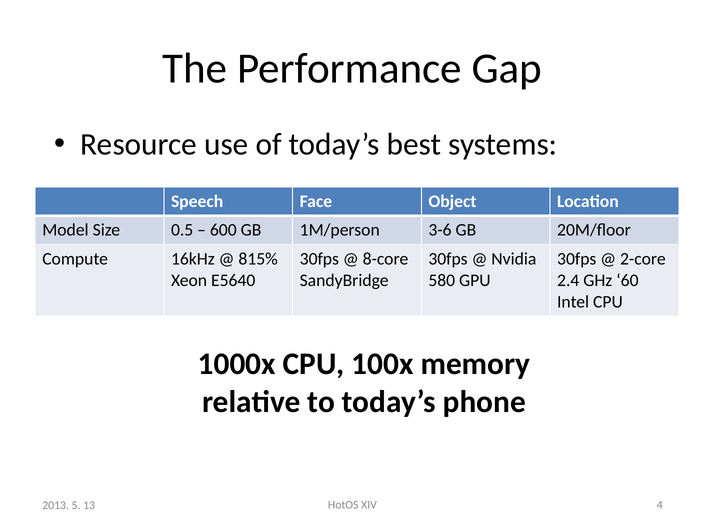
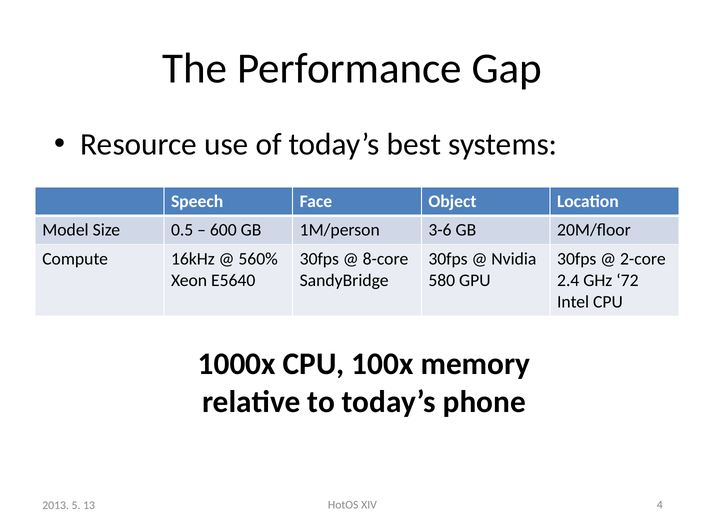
815%: 815% -> 560% (258, 259)
60: 60 -> 72 (627, 280)
